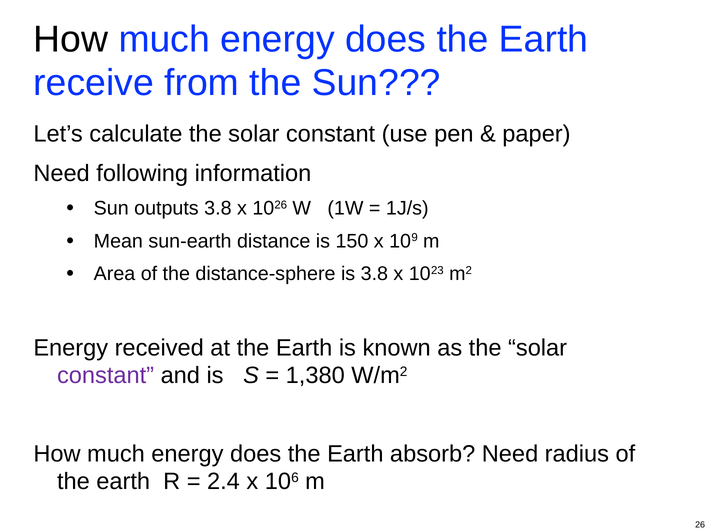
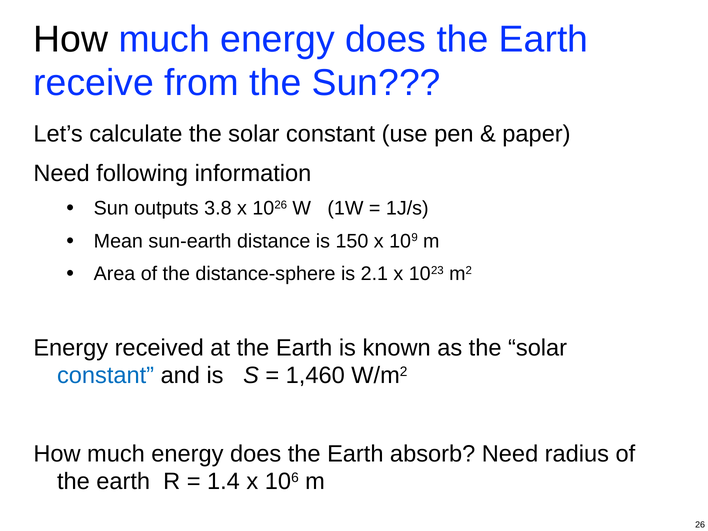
is 3.8: 3.8 -> 2.1 (374, 274)
constant colour: purple -> blue (106, 376)
1,380: 1,380 -> 1,460 (315, 376)
2.4: 2.4 -> 1.4 (223, 482)
